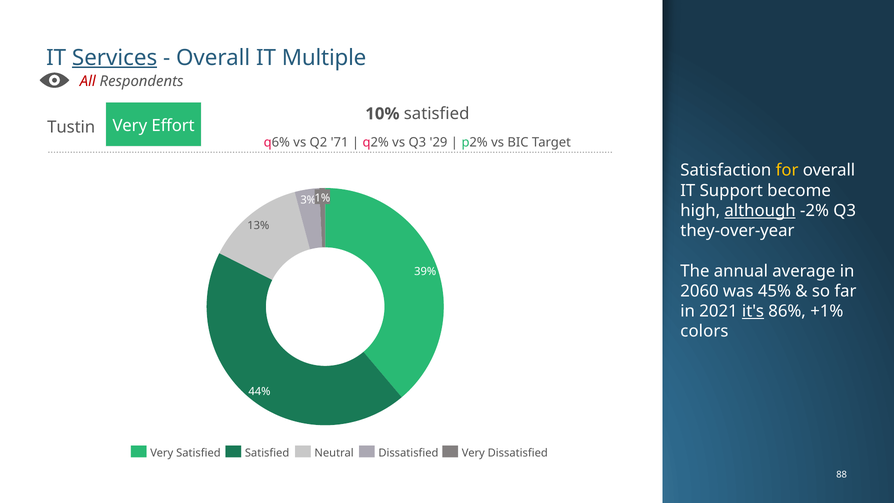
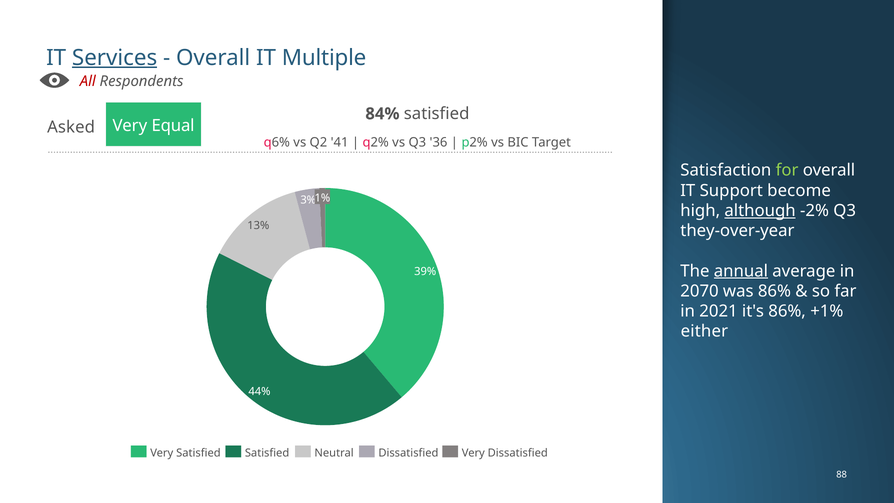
10%: 10% -> 84% (382, 114)
Effort: Effort -> Equal (173, 125)
Tustin: Tustin -> Asked (71, 127)
71: 71 -> 41 (340, 143)
29: 29 -> 36 (439, 143)
for colour: yellow -> light green (787, 170)
annual underline: none -> present (741, 271)
2060: 2060 -> 2070 (700, 291)
was 45%: 45% -> 86% (774, 291)
it's underline: present -> none (753, 311)
colors: colors -> either (704, 331)
